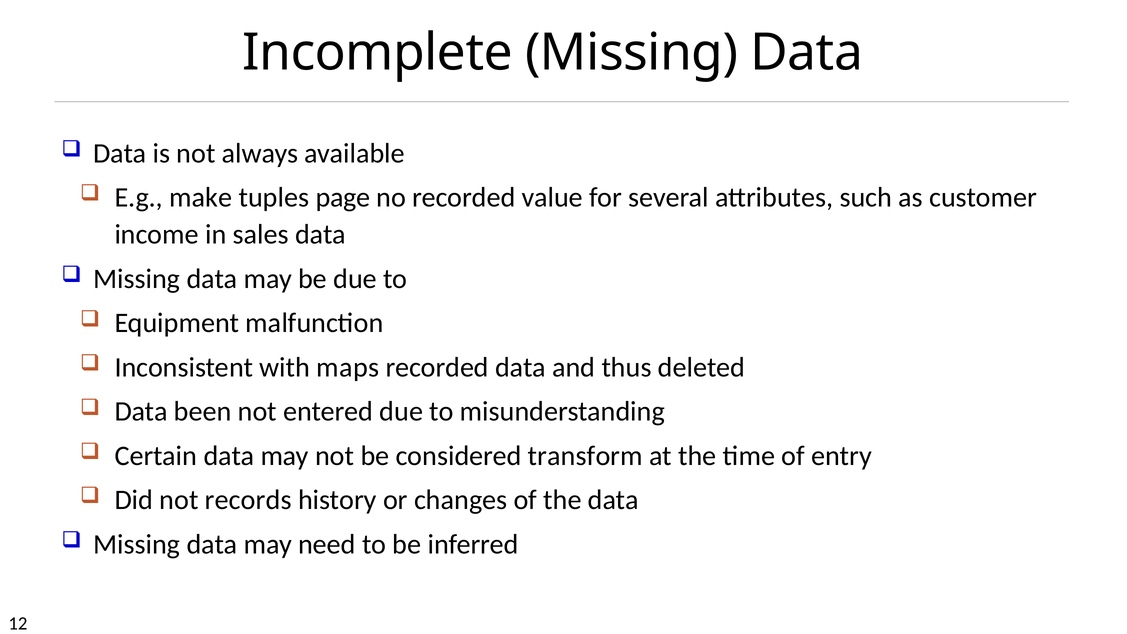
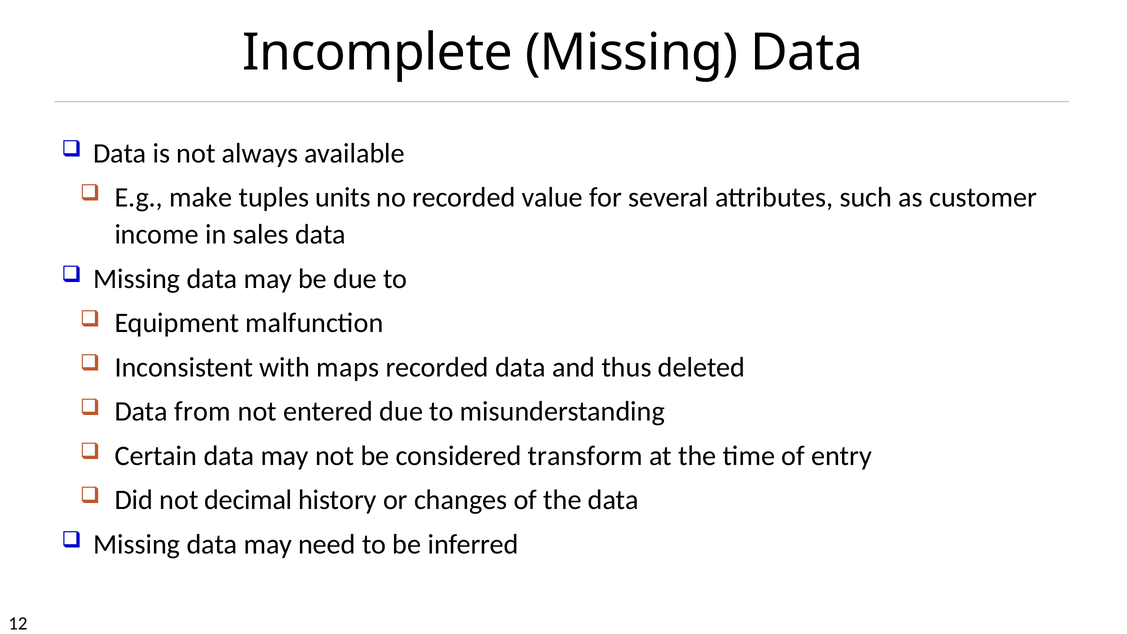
page: page -> units (343, 197)
been: been -> from (203, 412)
records: records -> decimal (248, 500)
